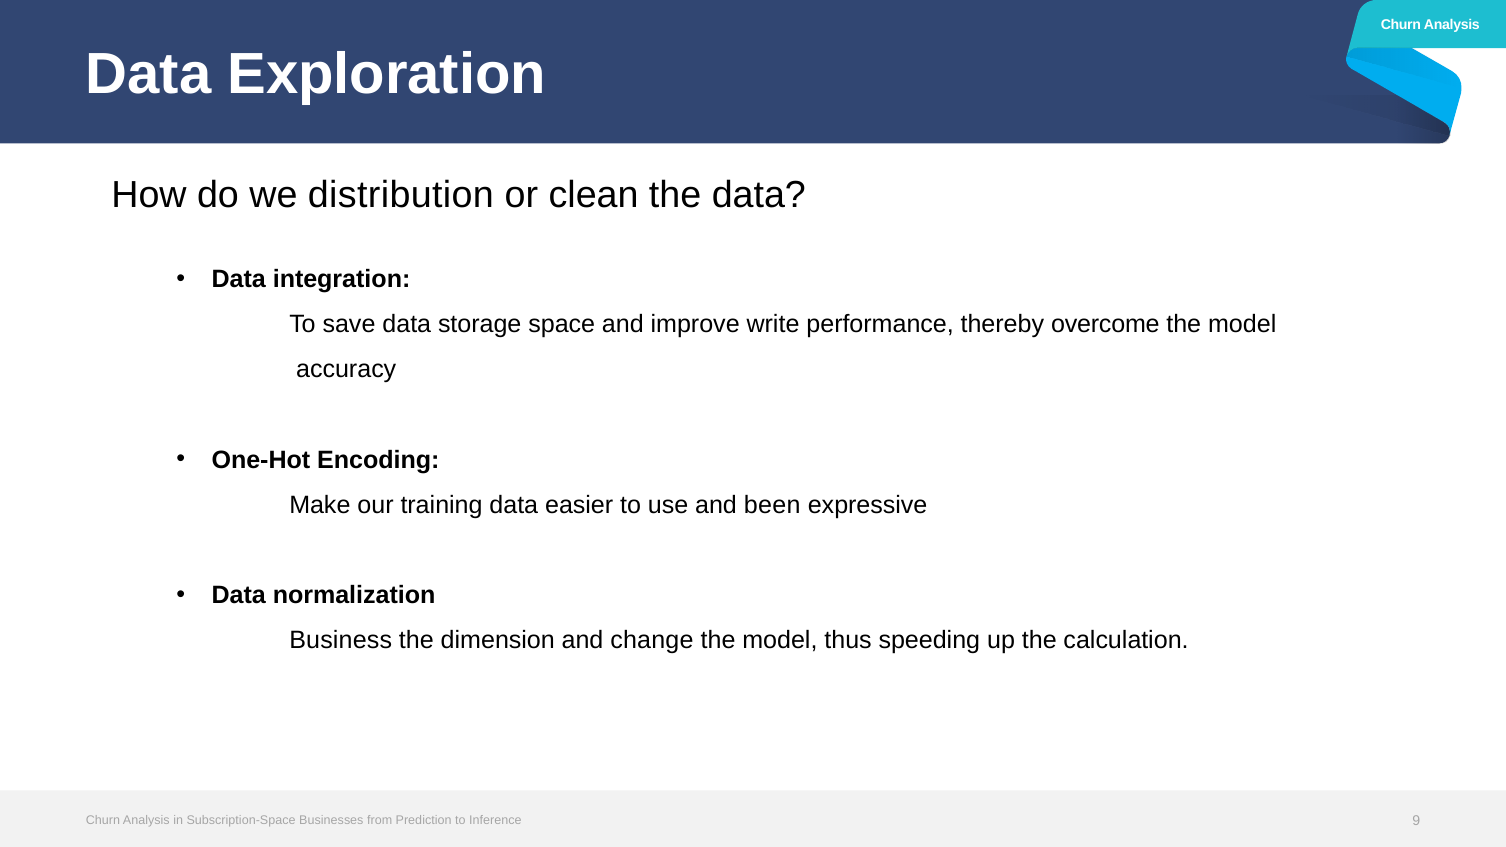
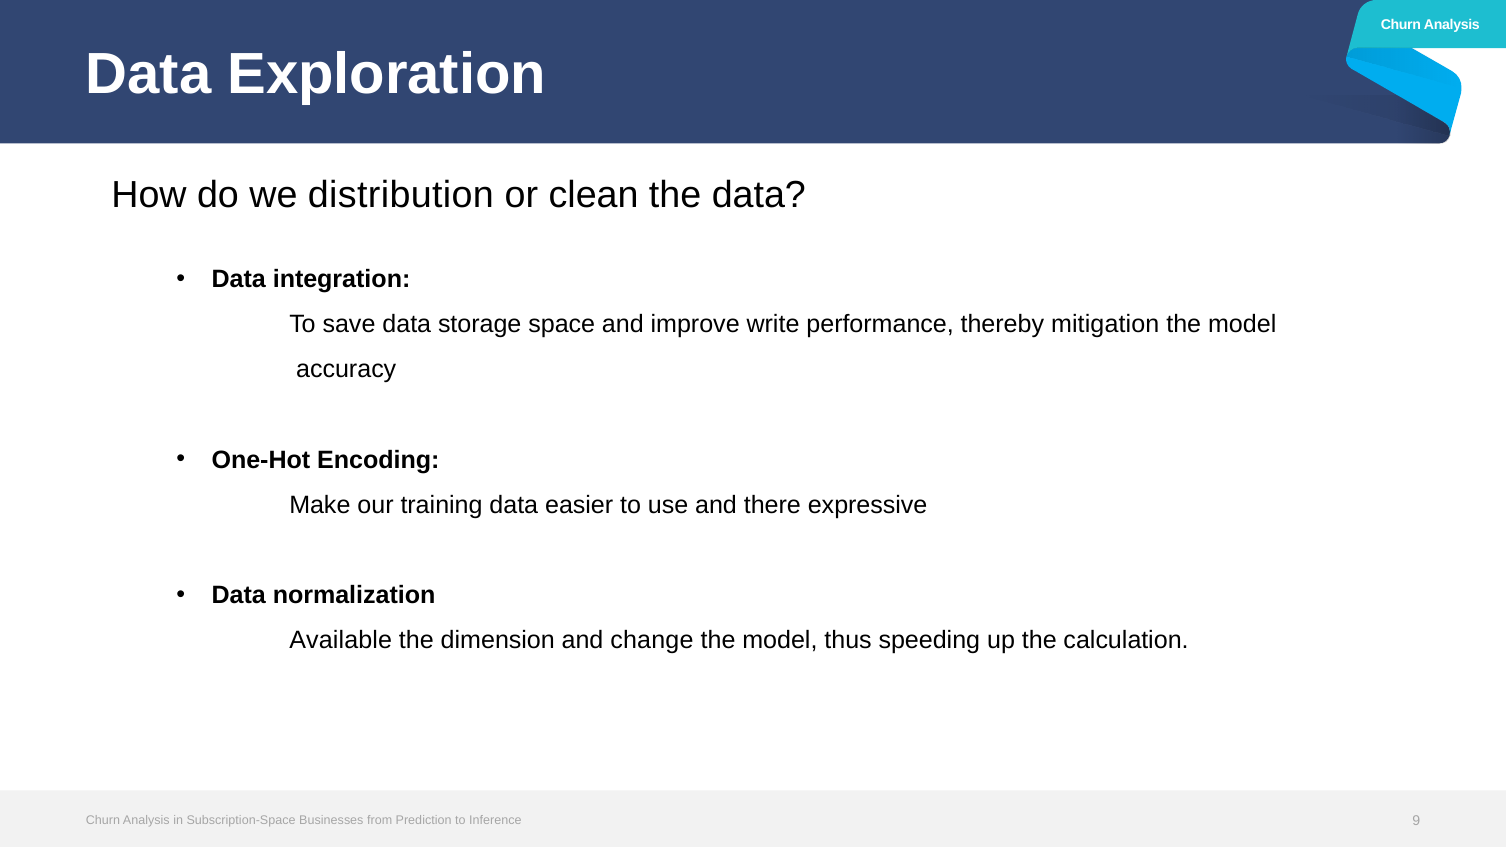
overcome: overcome -> mitigation (1105, 324)
been: been -> there (772, 505)
Business: Business -> Available (341, 640)
